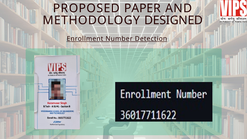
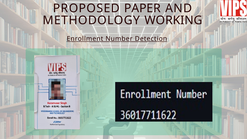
DESIGNED: DESIGNED -> WORKING (173, 20)
